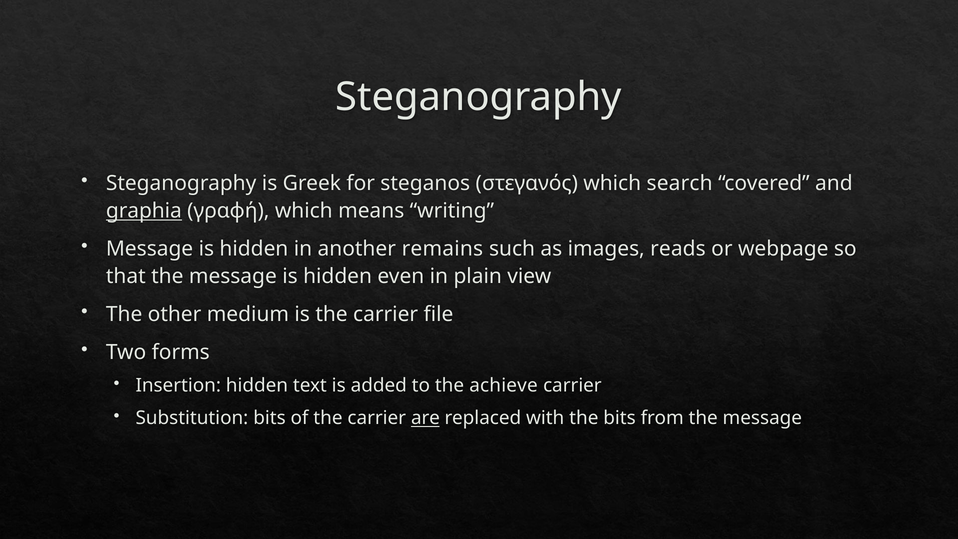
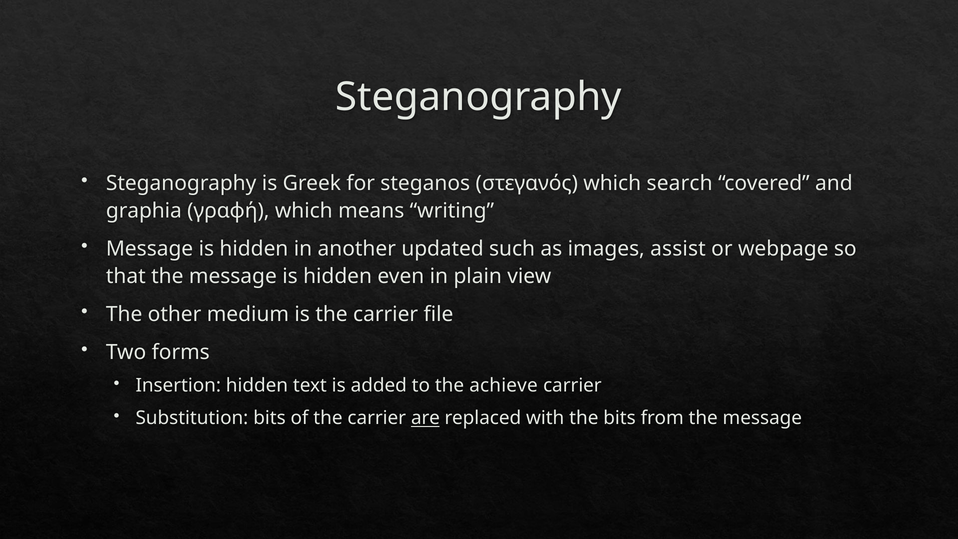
graphia underline: present -> none (144, 211)
remains: remains -> updated (443, 249)
reads: reads -> assist (678, 249)
